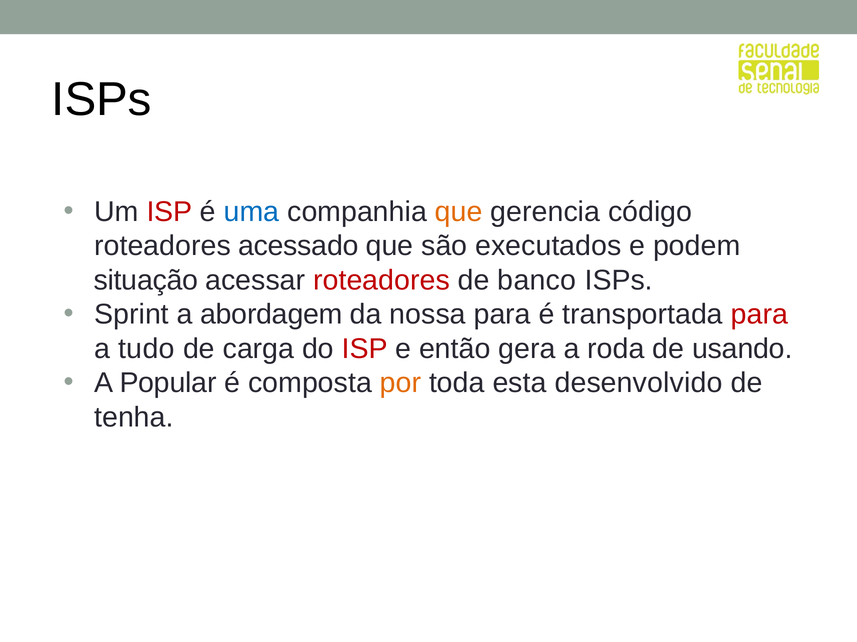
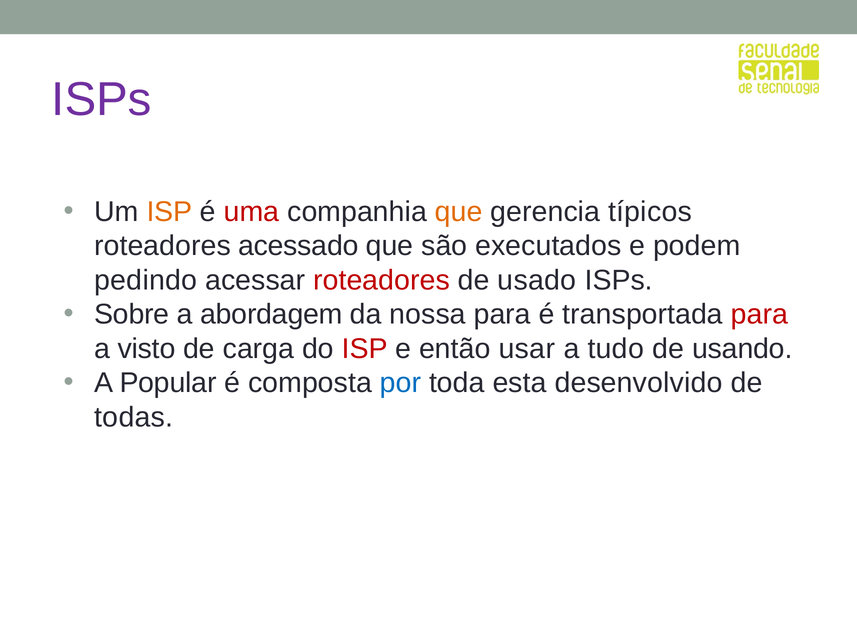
ISPs colour: black -> purple (102, 100)
ISP colour: red -> orange (170, 212)
uma colour: blue -> red (252, 212)
código: código -> típicos (650, 212)
situação: situação -> pedindo (146, 281)
banco: banco -> usado (537, 281)
Sprint: Sprint -> Sobre (132, 315)
tudo: tudo -> visto (147, 349)
gera: gera -> usar (527, 349)
roda: roda -> tudo (616, 349)
por colour: orange -> blue (401, 383)
tenha: tenha -> todas (134, 418)
